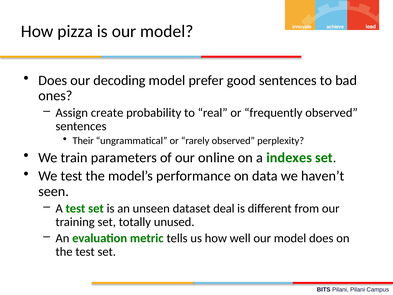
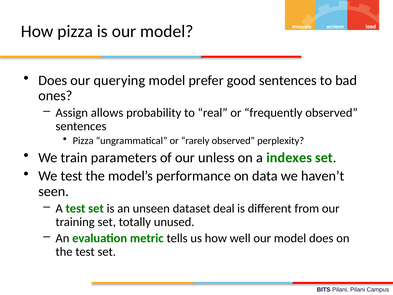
decoding: decoding -> querying (119, 80)
create: create -> allows (107, 113)
Their: Their -> Pizza (83, 141)
online: online -> unless (216, 157)
